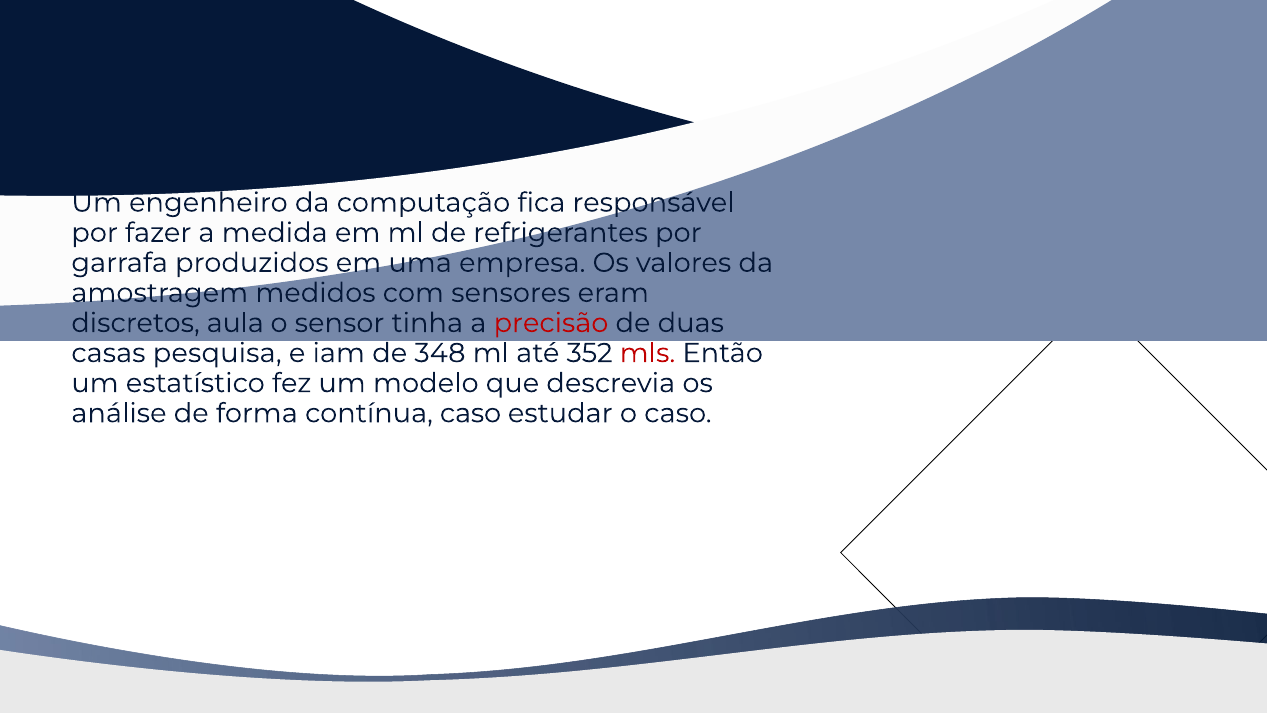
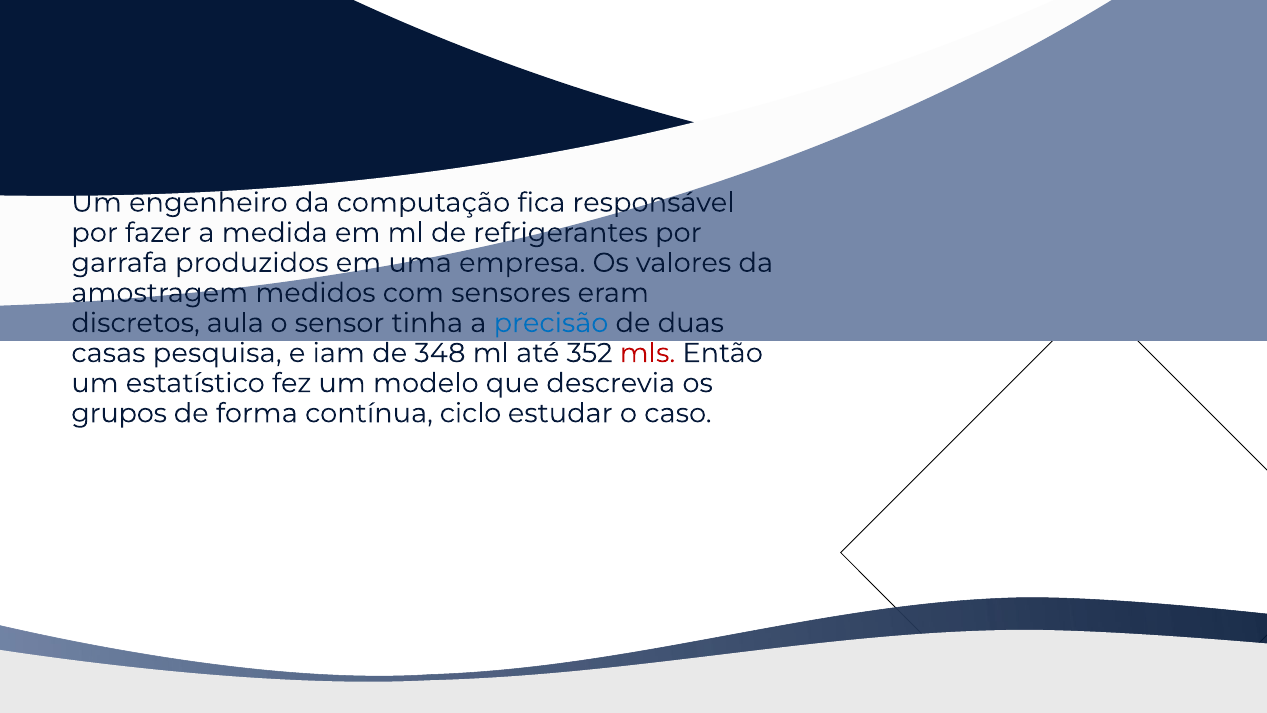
precisão colour: red -> blue (551, 323)
análise: análise -> grupos (119, 413)
contínua caso: caso -> ciclo (470, 413)
